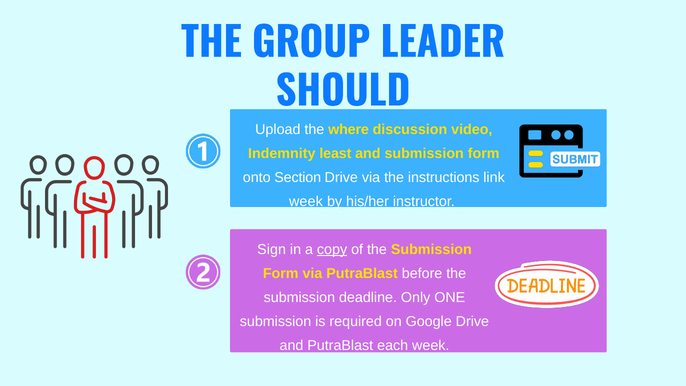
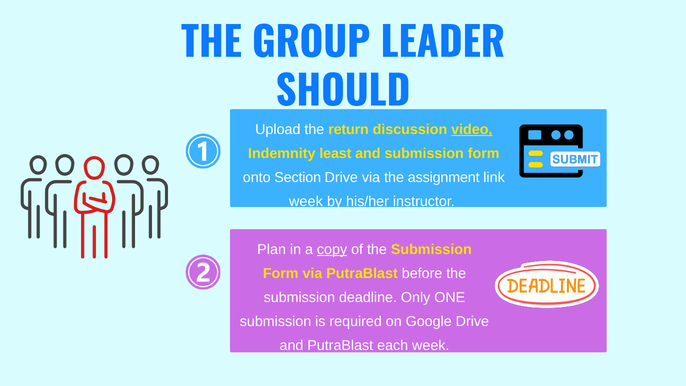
where: where -> return (349, 129)
video underline: none -> present (472, 129)
instructions: instructions -> assignment (444, 177)
Sign: Sign -> Plan (272, 249)
